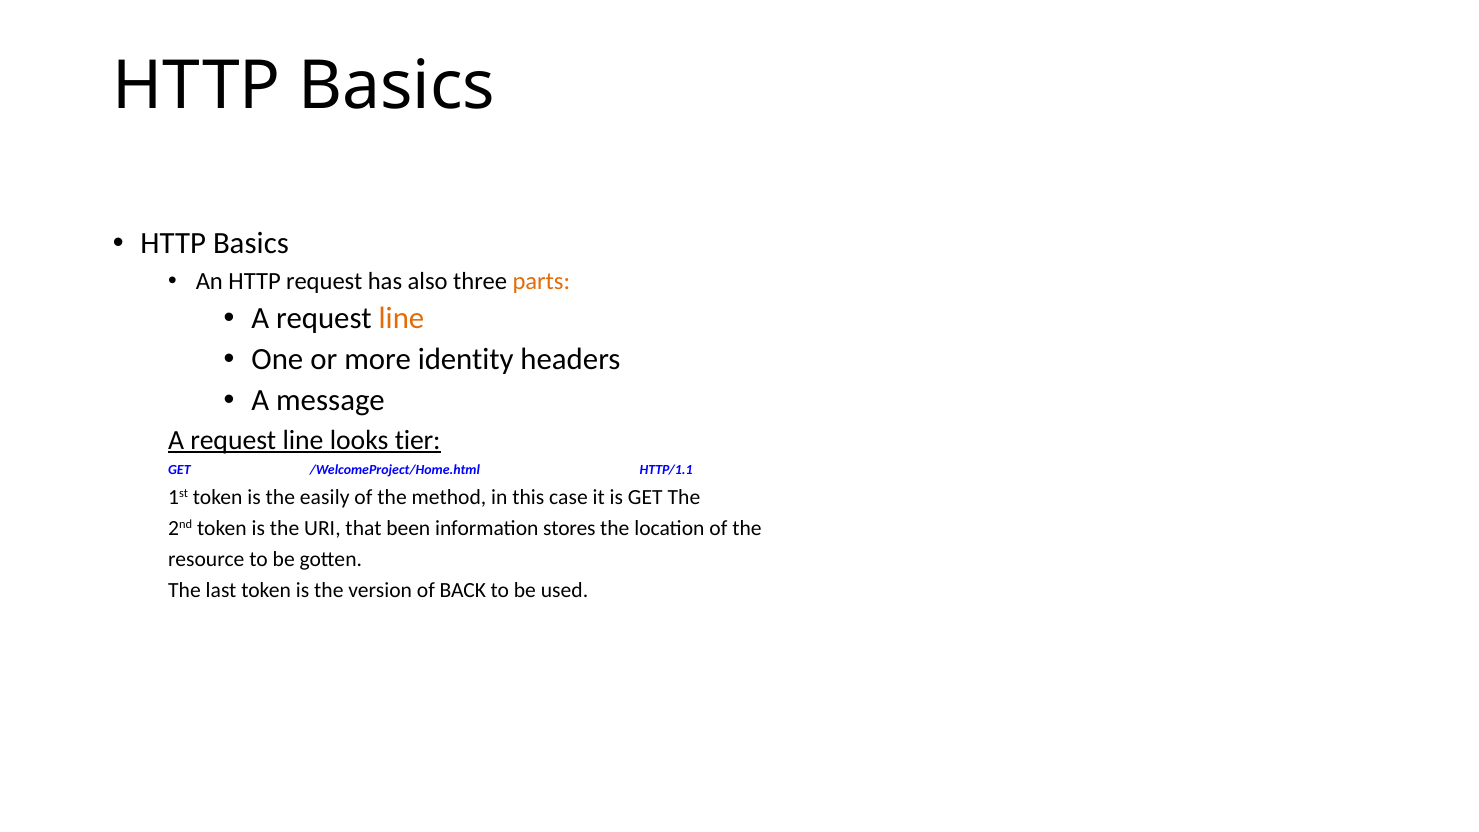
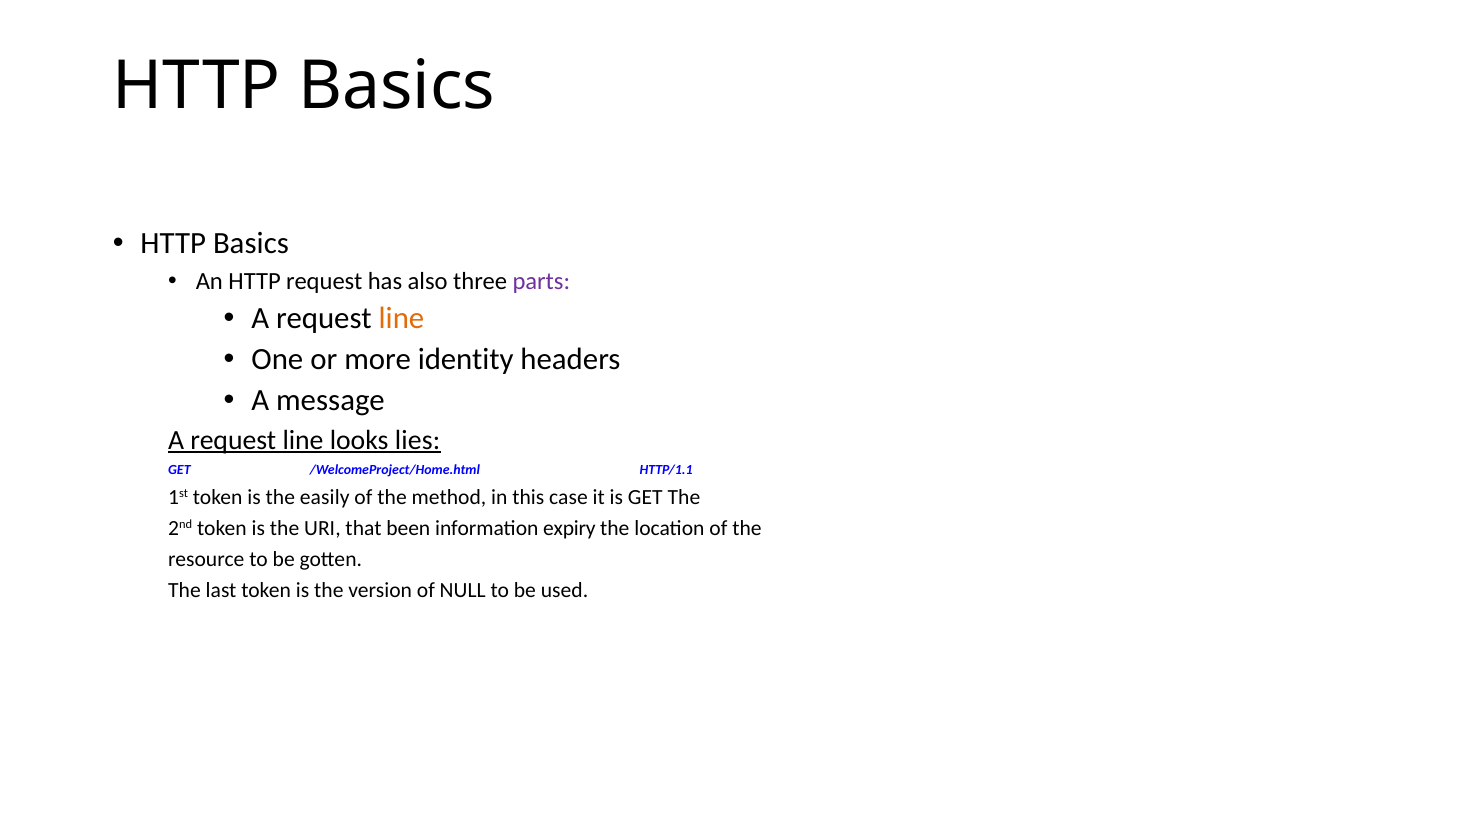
parts colour: orange -> purple (541, 281)
tier: tier -> lies (418, 440)
stores: stores -> expiry (569, 528)
BACK: BACK -> NULL (463, 590)
